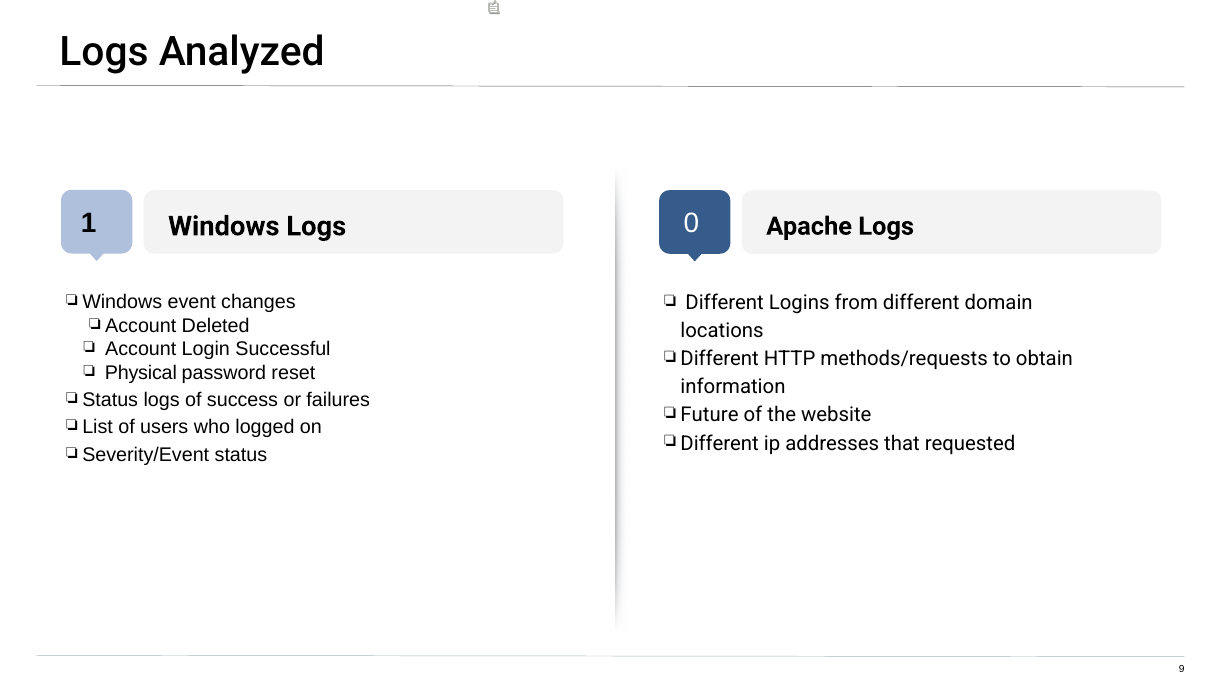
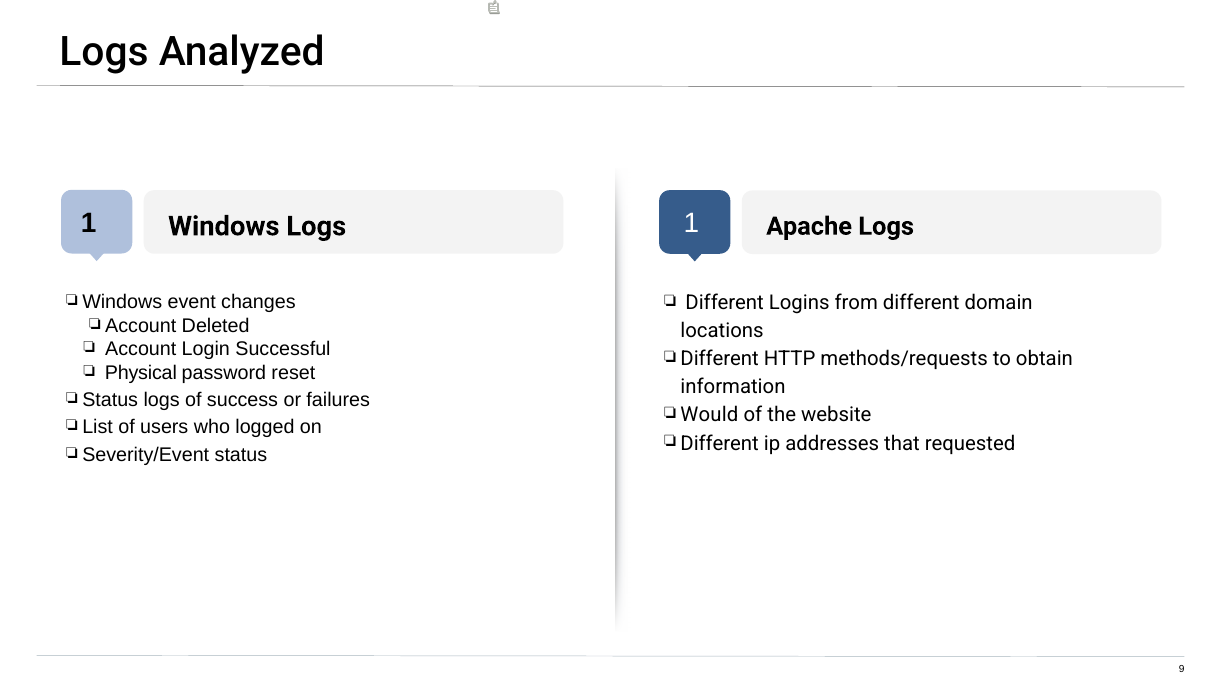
1 0: 0 -> 1 (691, 224)
Future: Future -> Would (709, 415)
